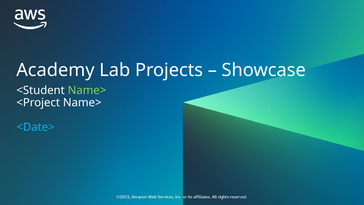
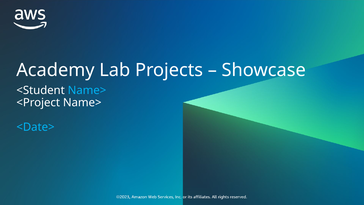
Name> colour: light green -> light blue (87, 90)
